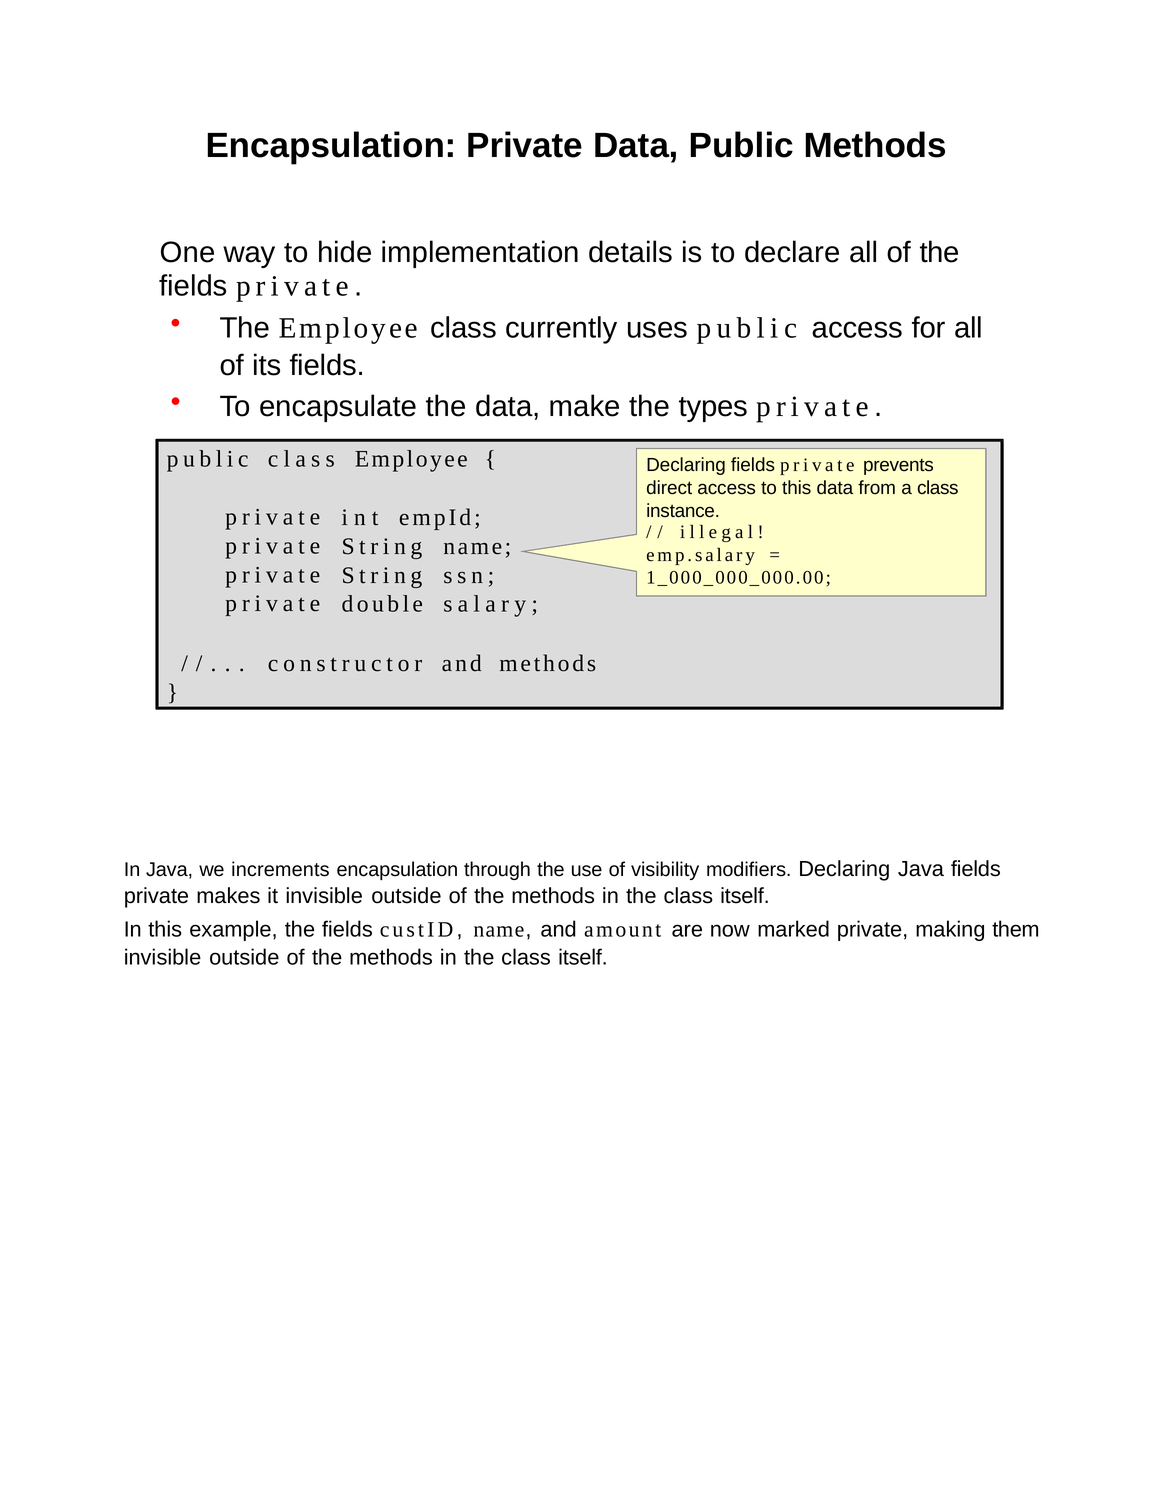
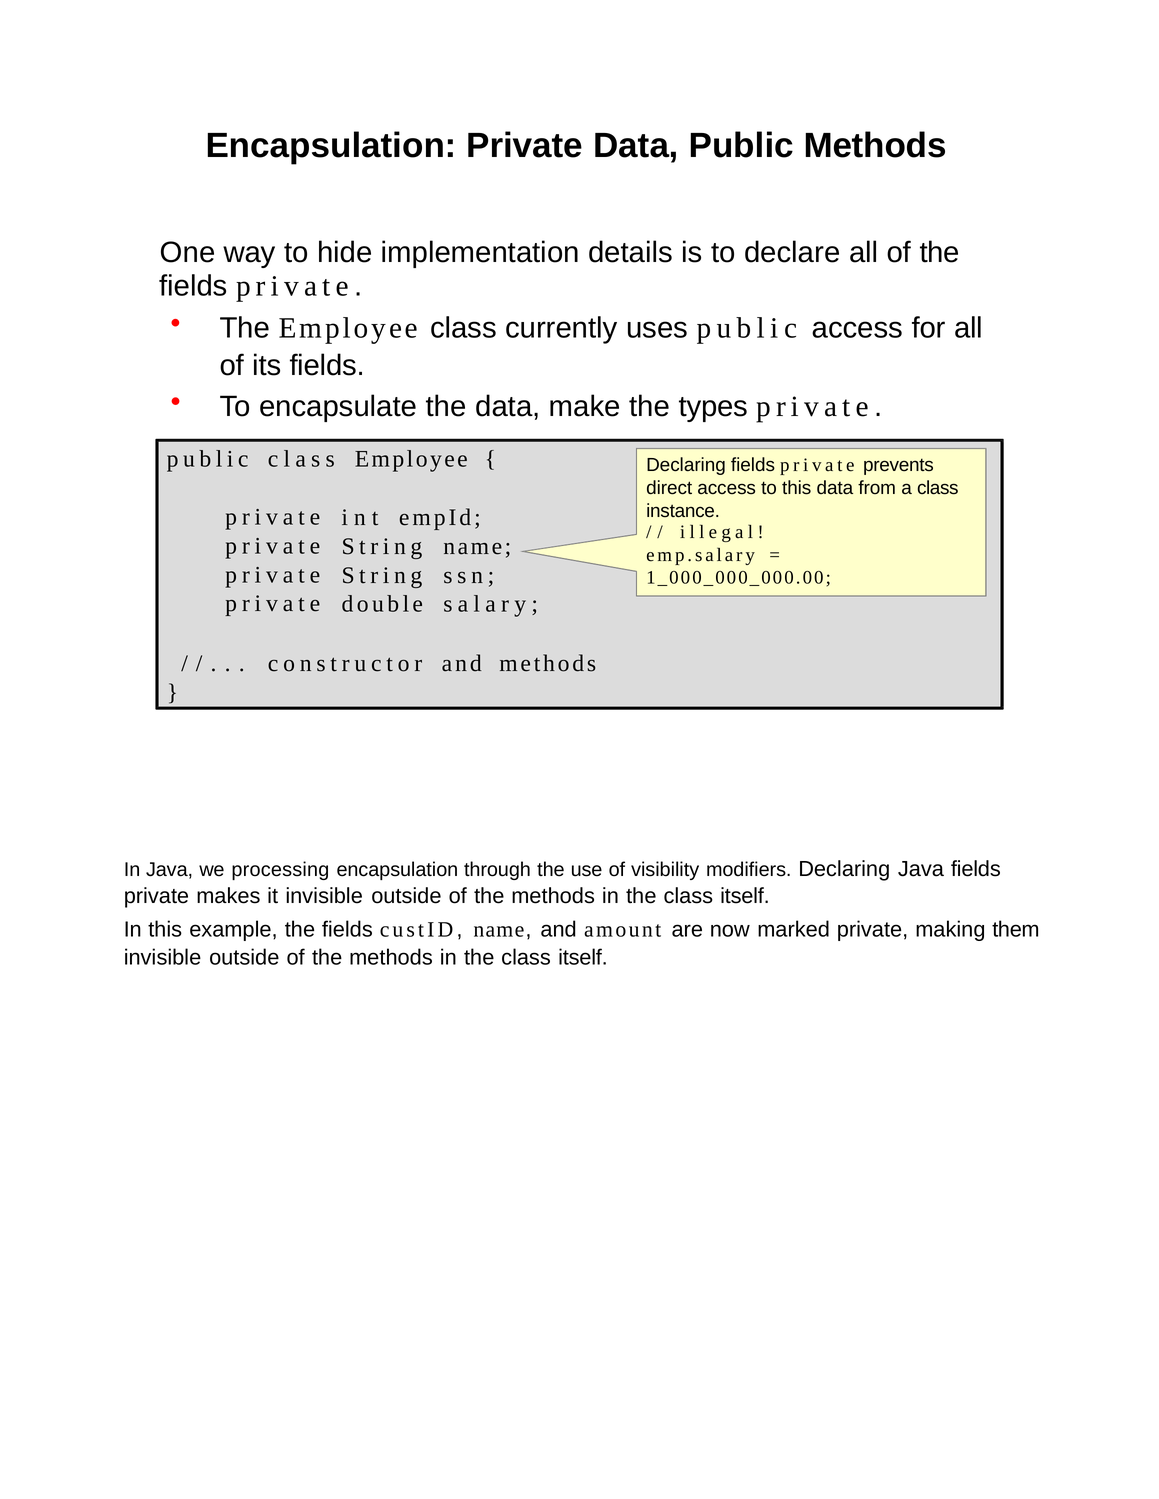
increments: increments -> processing (280, 870)
